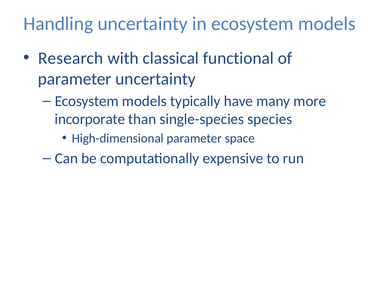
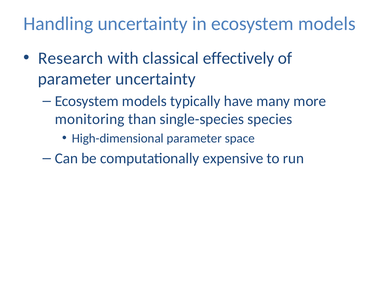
functional: functional -> effectively (238, 58)
incorporate: incorporate -> monitoring (90, 119)
